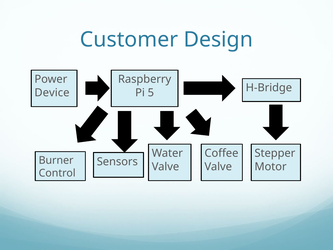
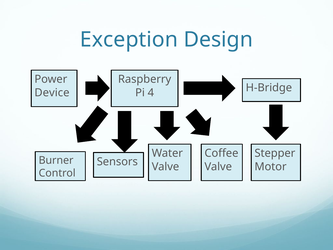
Customer: Customer -> Exception (129, 40)
5: 5 -> 4 (151, 92)
